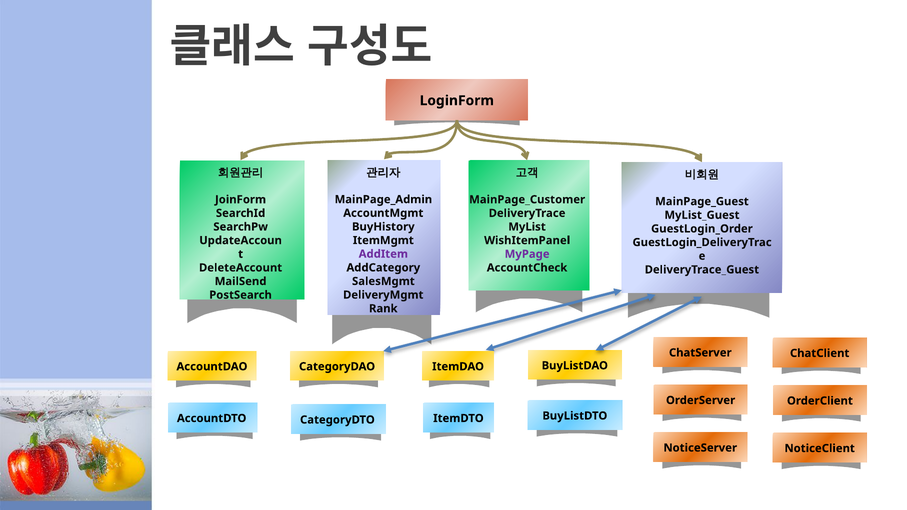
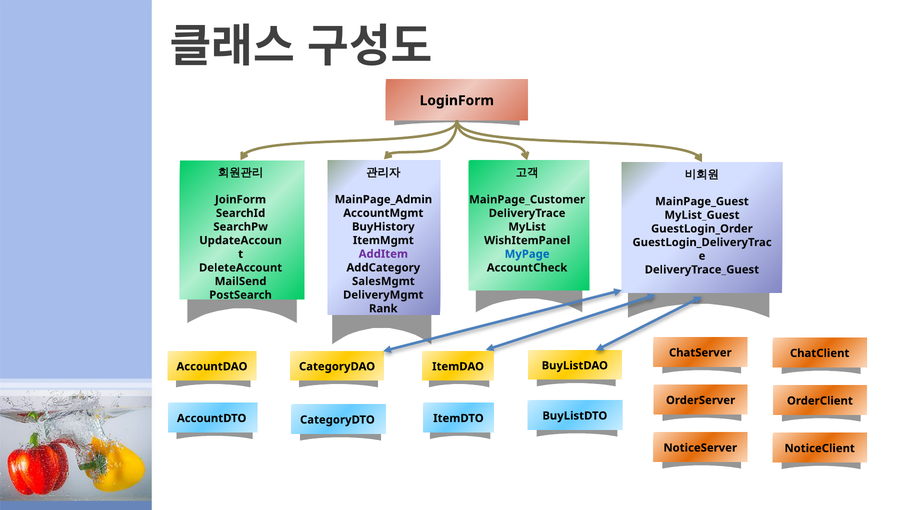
MyPage colour: purple -> blue (527, 254)
